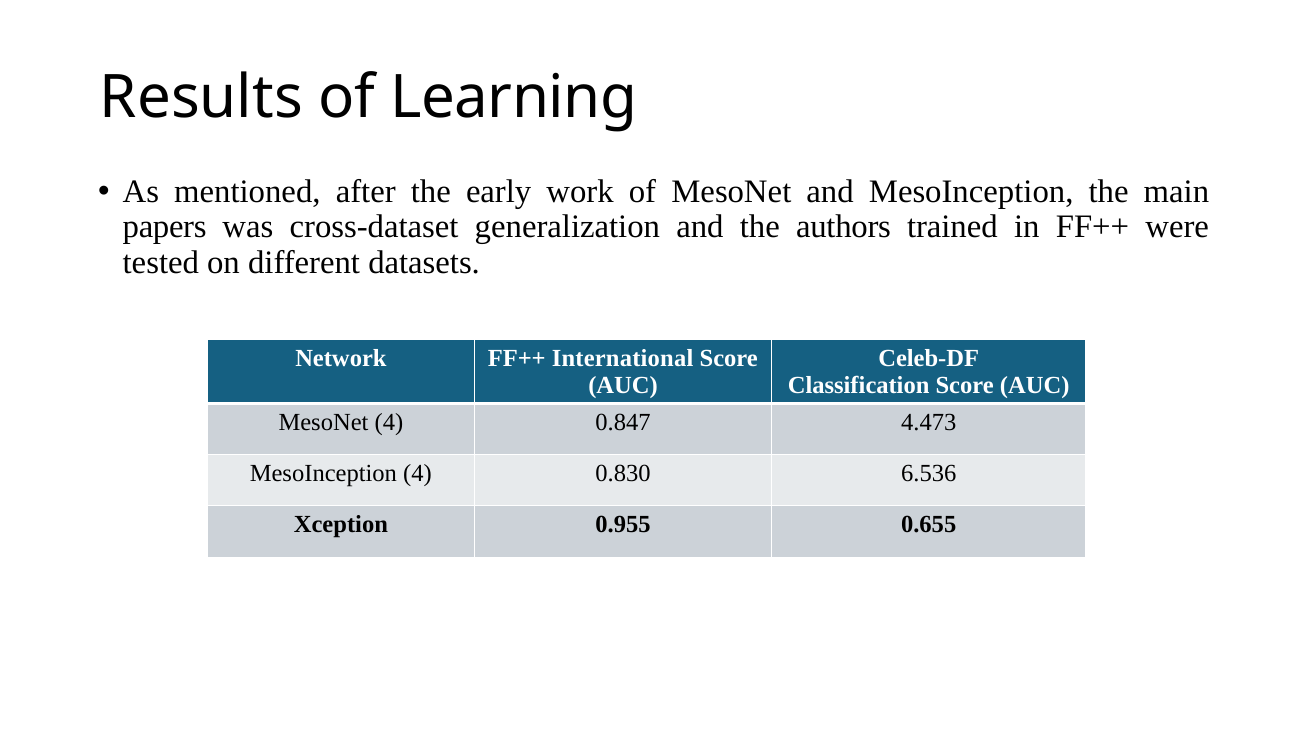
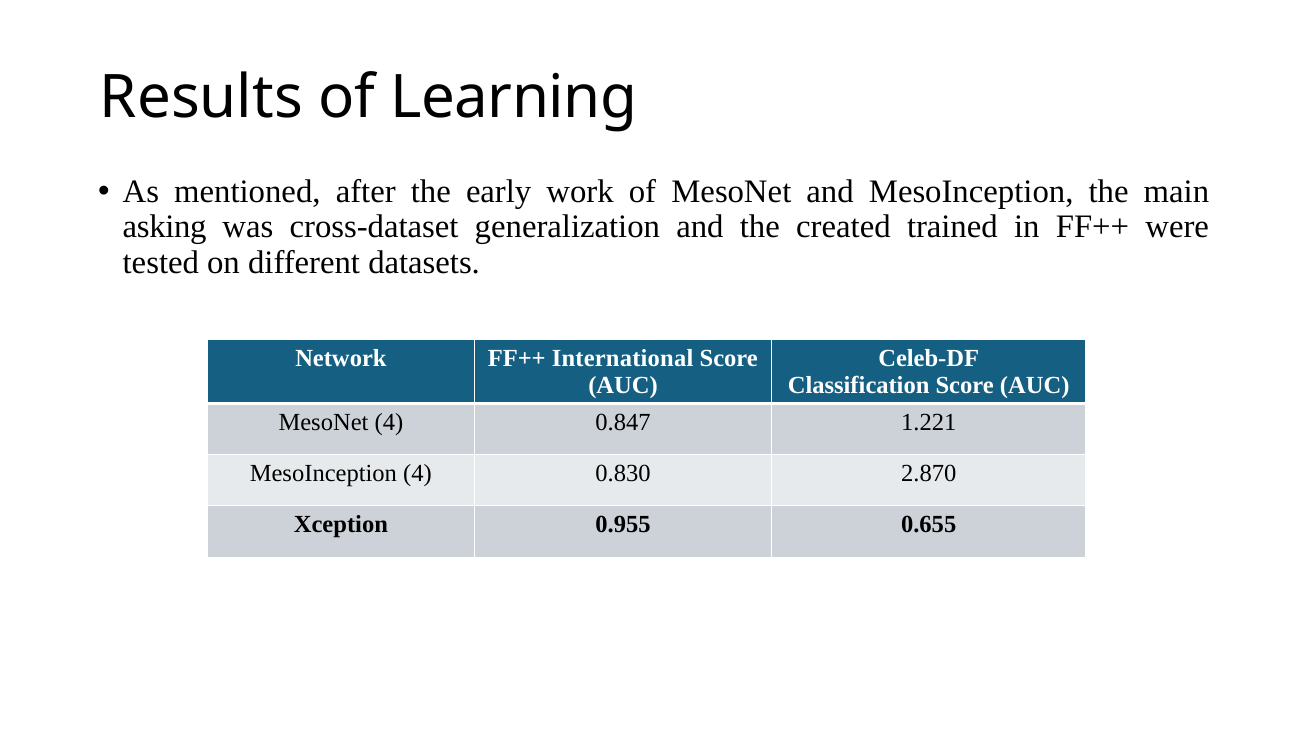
papers: papers -> asking (165, 227)
authors: authors -> created (843, 227)
4.473: 4.473 -> 1.221 (929, 422)
6.536: 6.536 -> 2.870 (929, 473)
